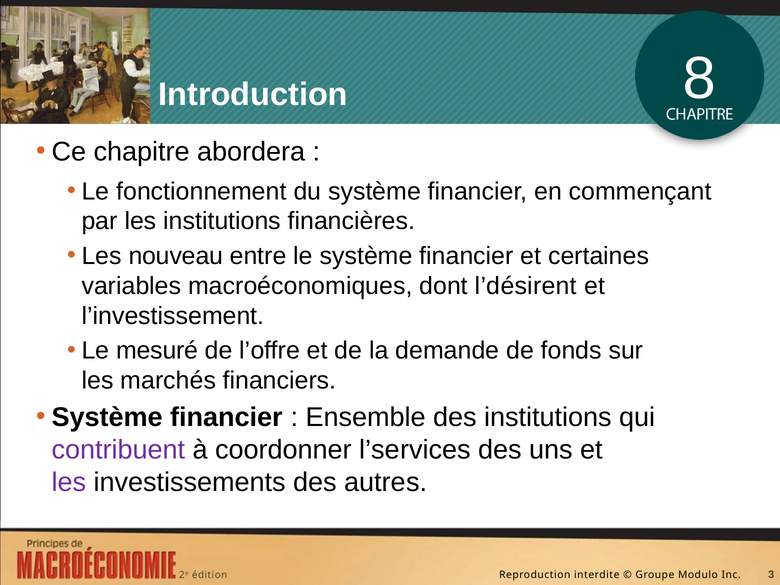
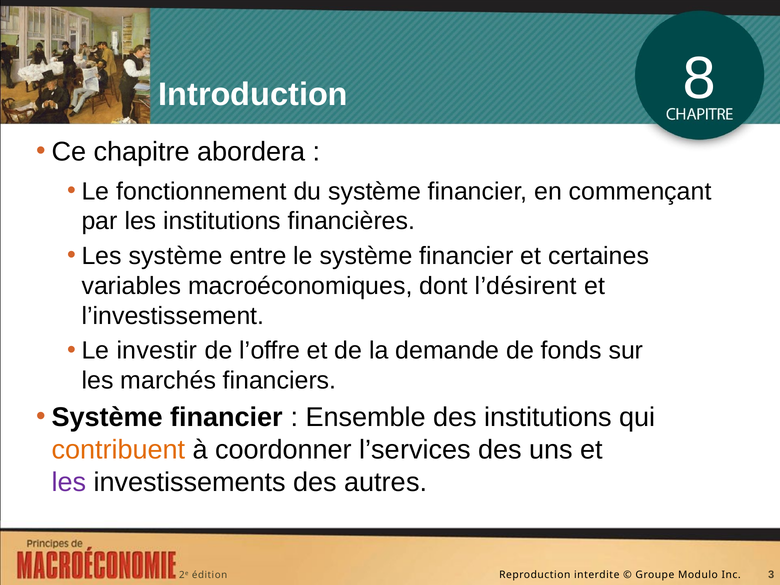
Les nouveau: nouveau -> système (176, 256)
mesuré: mesuré -> investir (157, 351)
contribuent colour: purple -> orange (118, 450)
